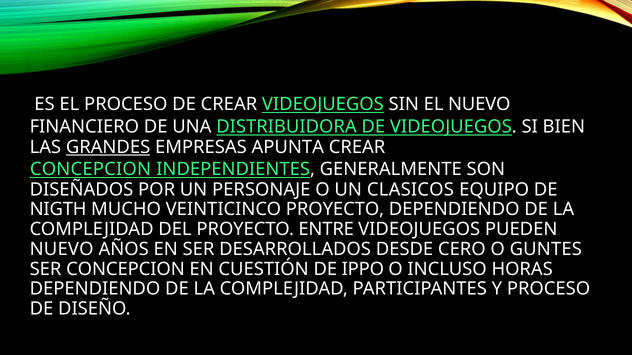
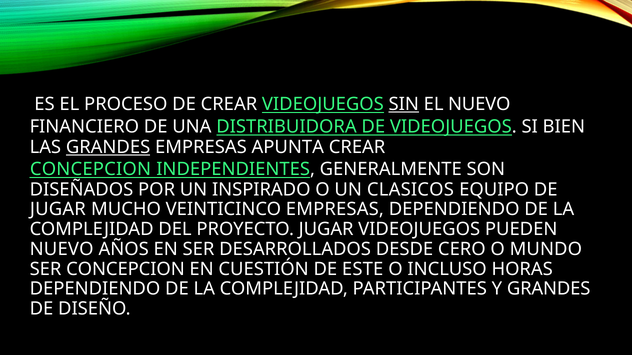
SIN underline: none -> present (404, 104)
PERSONAJE: PERSONAJE -> INSPIRADO (261, 190)
NIGTH: NIGTH -> JUGAR (58, 210)
VEINTICINCO PROYECTO: PROYECTO -> EMPRESAS (335, 210)
PROYECTO ENTRE: ENTRE -> JUGAR (326, 230)
GUNTES: GUNTES -> MUNDO (546, 249)
IPPO: IPPO -> ESTE (363, 269)
Y PROCESO: PROCESO -> GRANDES (549, 289)
